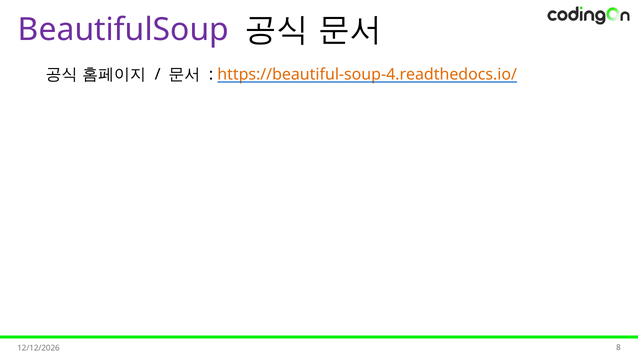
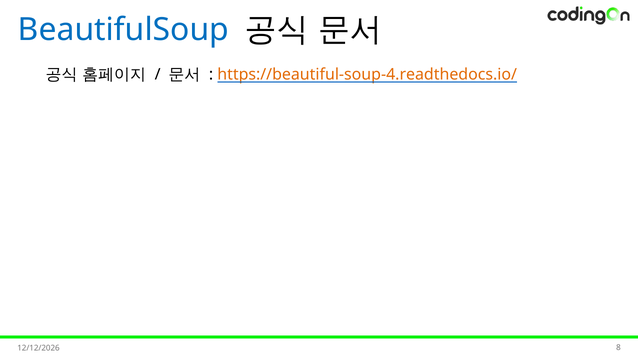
BeautifulSoup colour: purple -> blue (123, 30)
